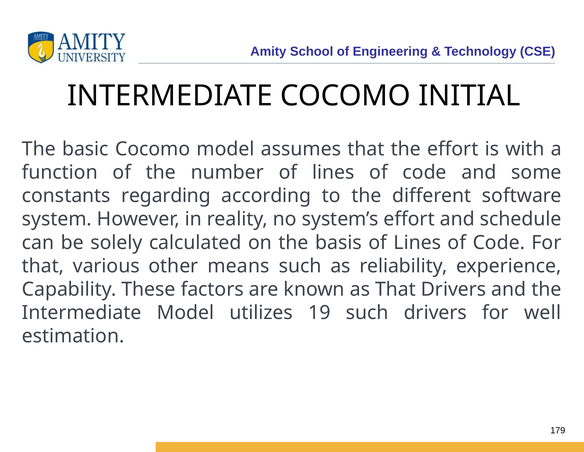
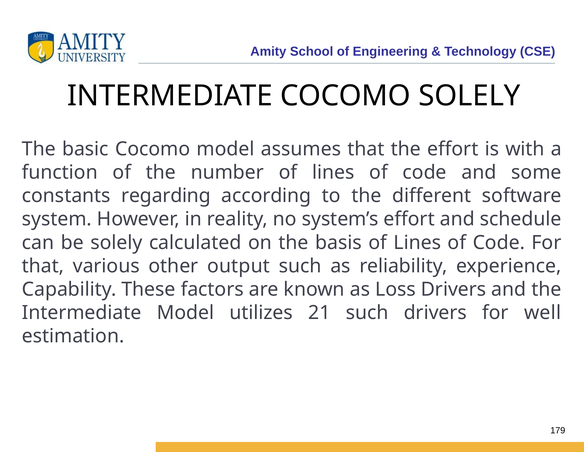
COCOMO INITIAL: INITIAL -> SOLELY (469, 96)
means: means -> output (239, 266)
as That: That -> Loss (395, 289)
19: 19 -> 21 (319, 312)
